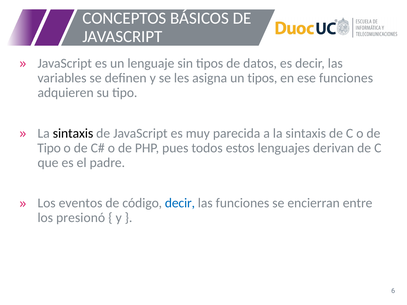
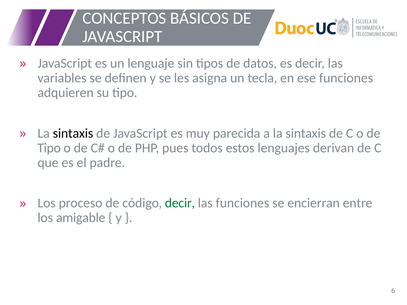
un tipos: tipos -> tecla (262, 78)
eventos: eventos -> proceso (81, 203)
decir colour: blue -> green (180, 203)
presionó: presionó -> amigable (81, 218)
